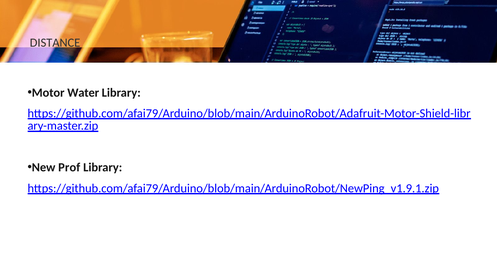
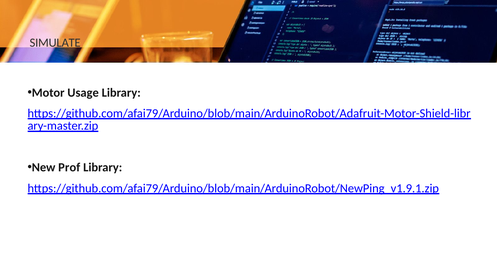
DISTANCE: DISTANCE -> SIMULATE (55, 43)
Water: Water -> Usage (83, 92)
